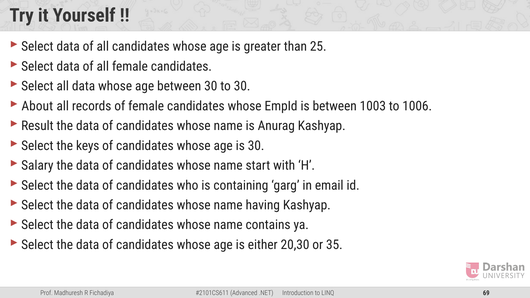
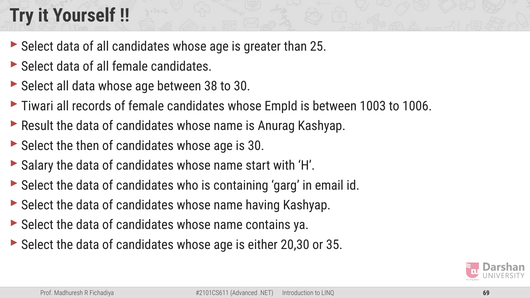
between 30: 30 -> 38 (211, 86)
About: About -> Tiwari (37, 106)
keys: keys -> then (88, 146)
